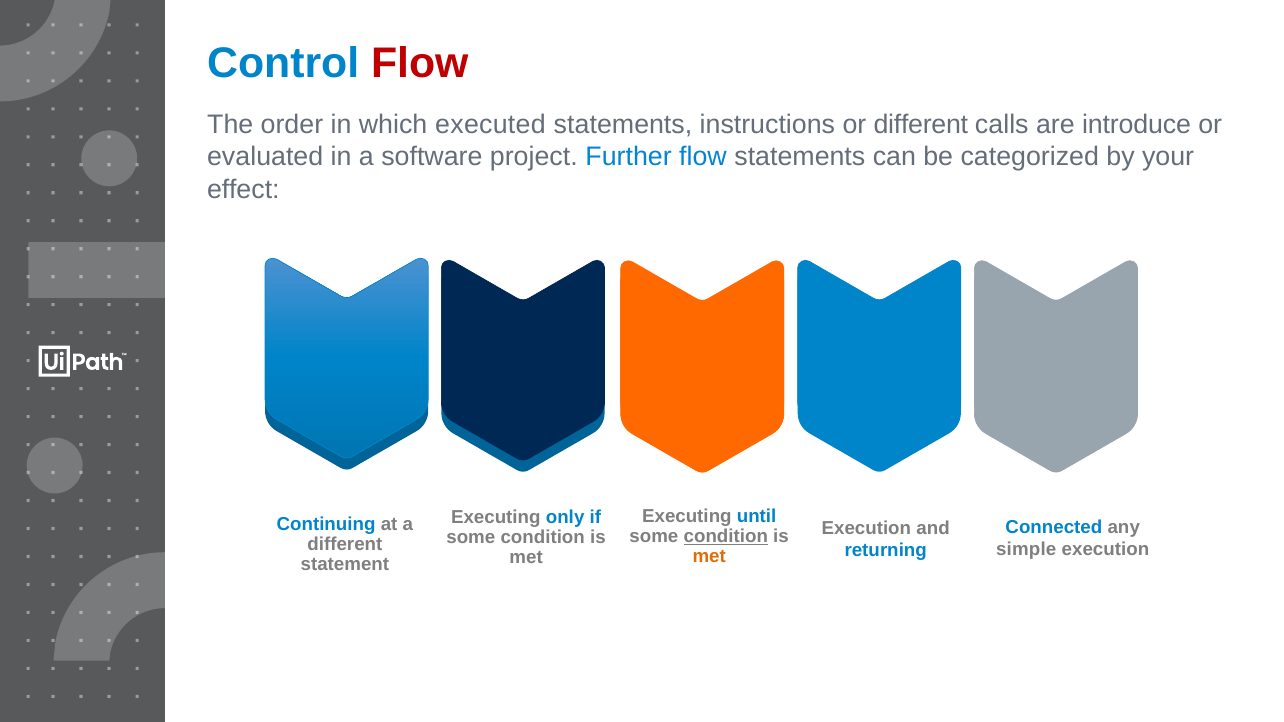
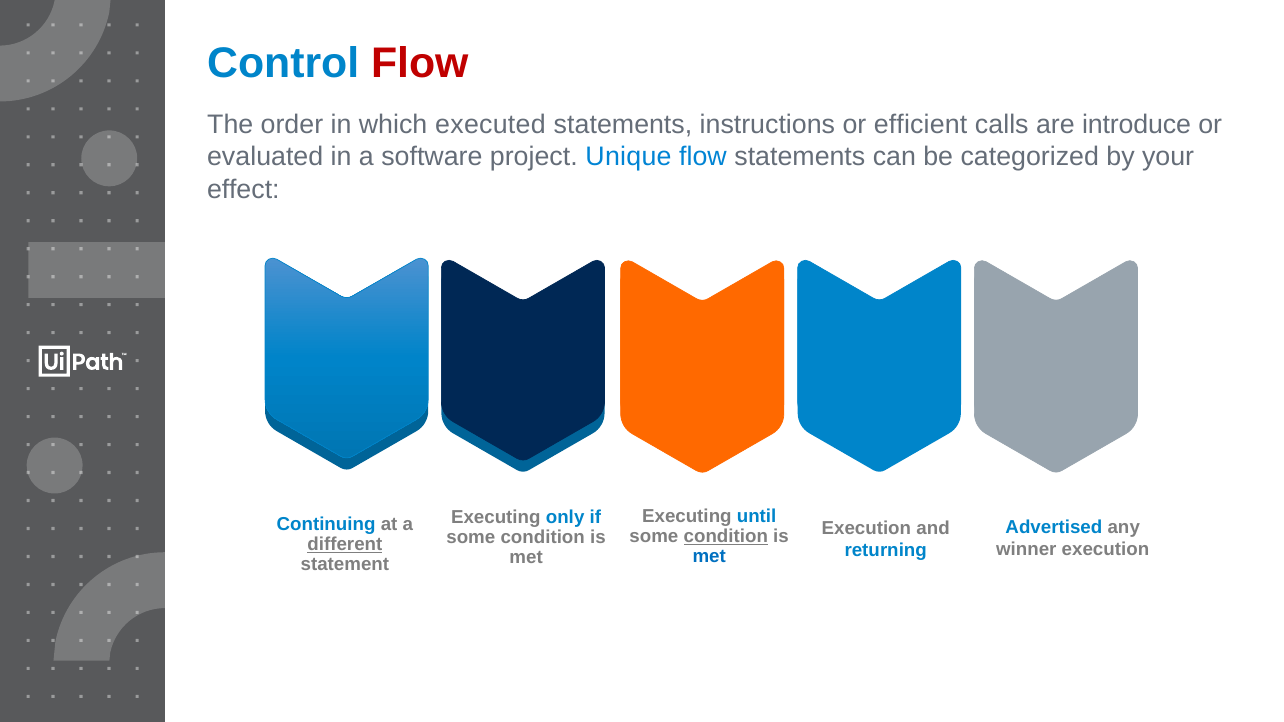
or different: different -> efficient (921, 125)
Further: Further -> Unique (629, 157)
Connected: Connected -> Advertised (1054, 527)
different underline: none -> present (345, 545)
simple: simple -> winner (1026, 550)
met colour: orange -> blue (709, 557)
